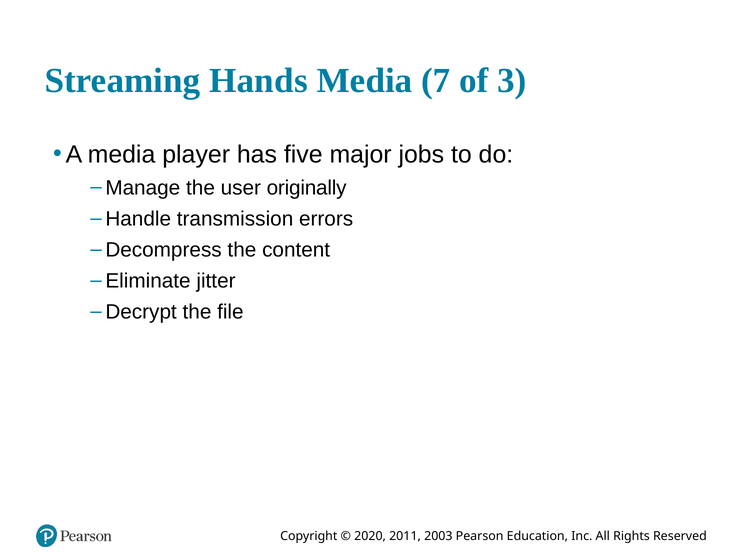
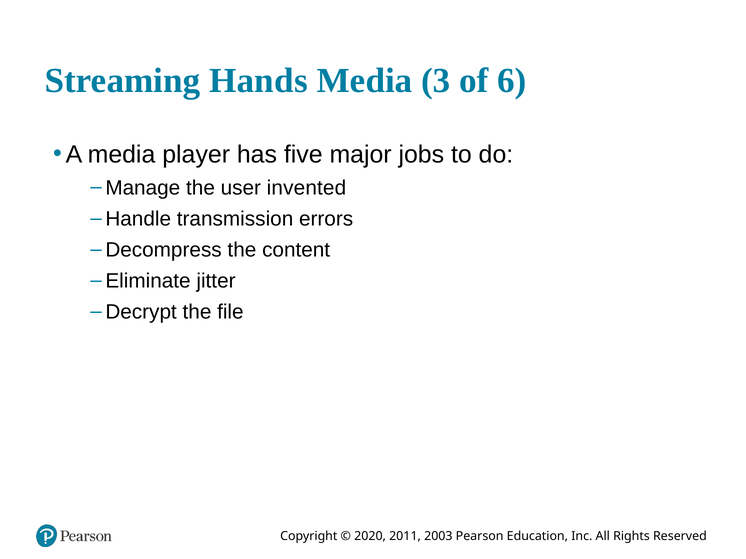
7: 7 -> 3 (436, 81)
3: 3 -> 6 (512, 81)
originally: originally -> invented (306, 188)
